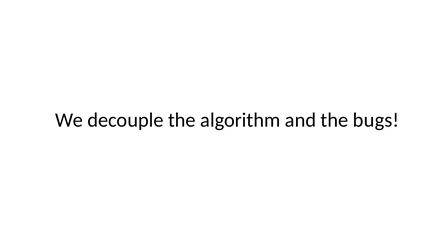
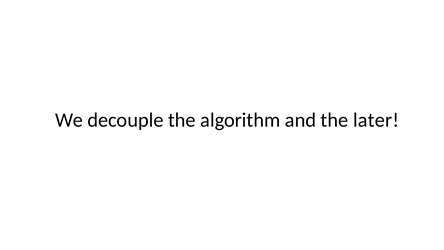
bugs: bugs -> later (376, 120)
